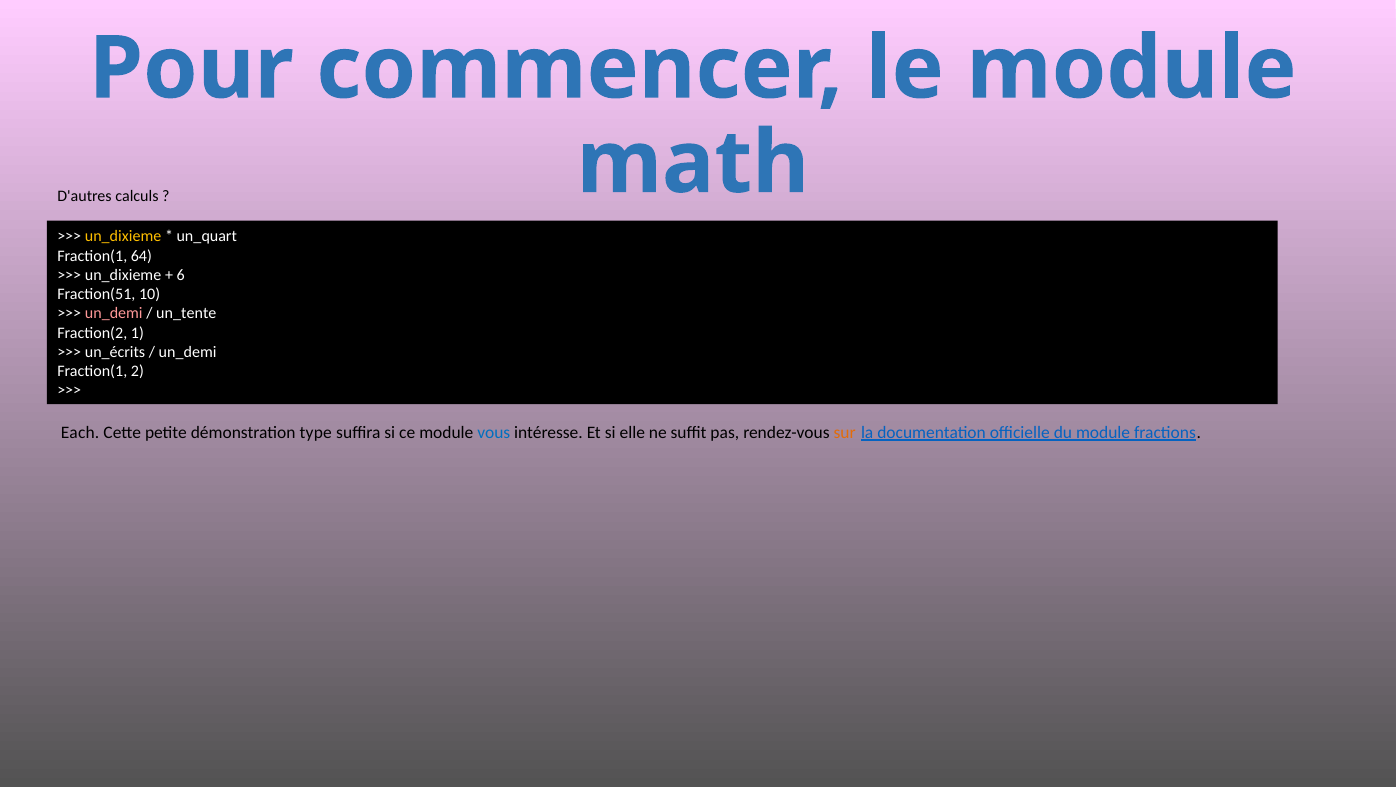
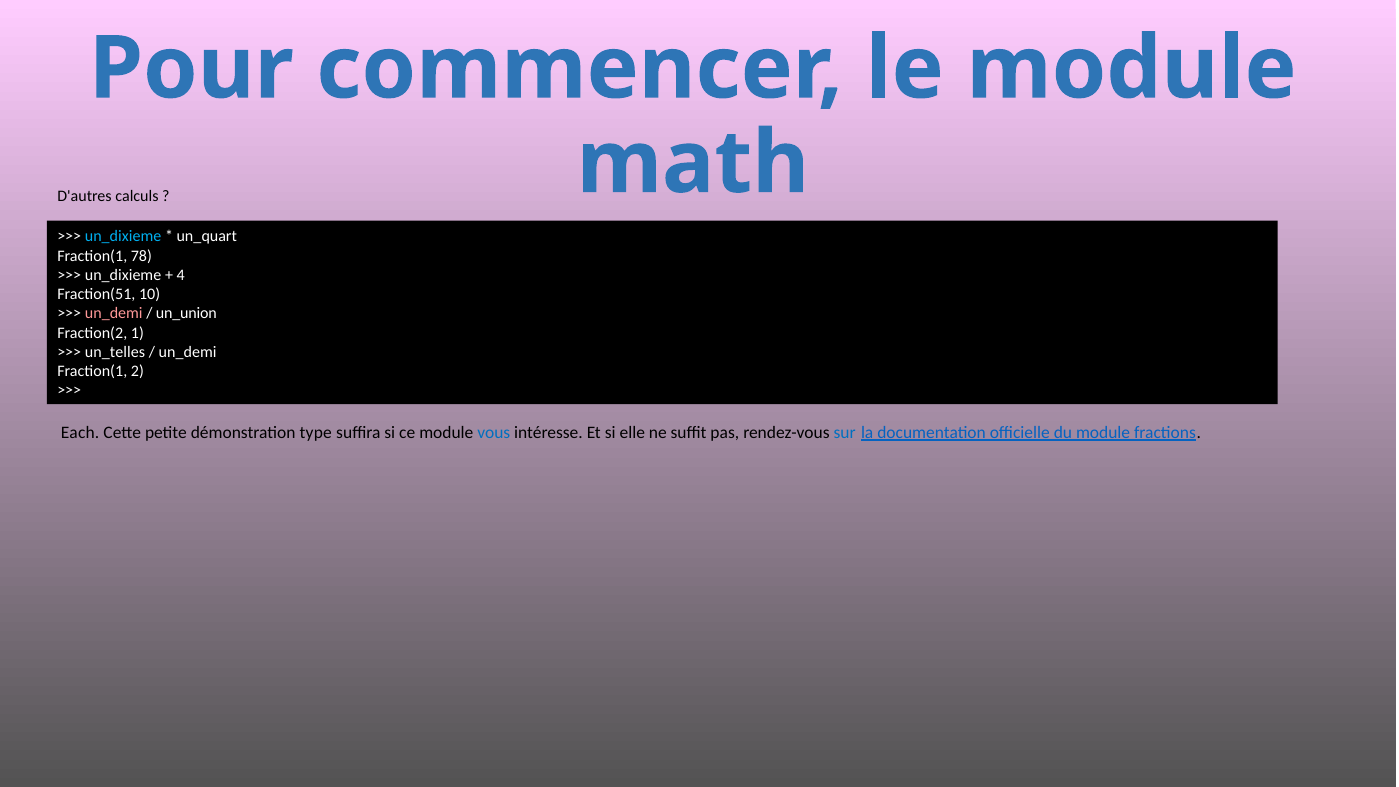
un_dixieme colour: yellow -> light blue (123, 236)
64: 64 -> 78 (141, 256)
6: 6 -> 4 (181, 275)
un_tente: un_tente -> un_union (186, 313)
un_écrits: un_écrits -> un_telles (115, 352)
sur colour: orange -> blue (845, 432)
